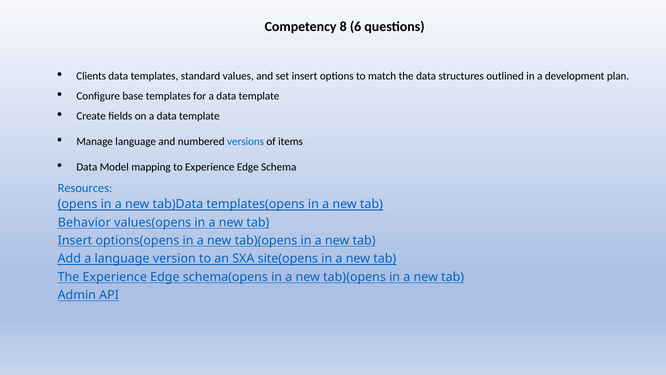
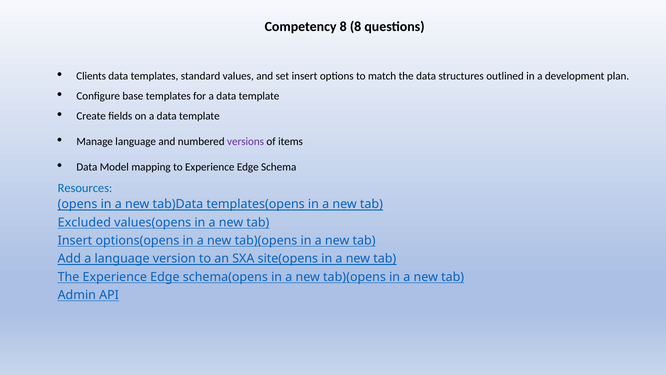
8 6: 6 -> 8 (356, 27)
versions colour: blue -> purple (246, 142)
Behavior: Behavior -> Excluded (84, 222)
